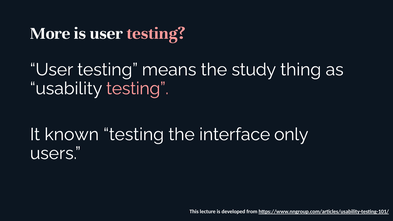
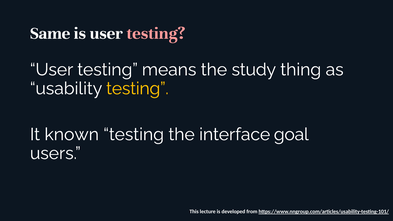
More: More -> Same (50, 33)
testing colour: pink -> yellow (137, 89)
only: only -> goal (291, 134)
